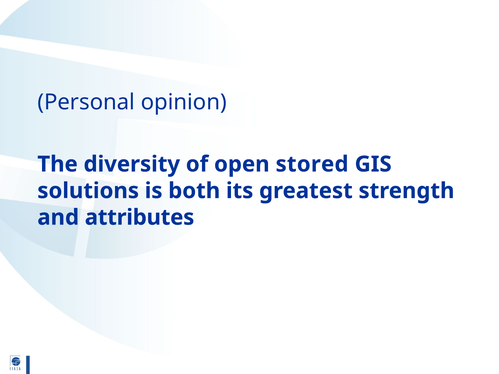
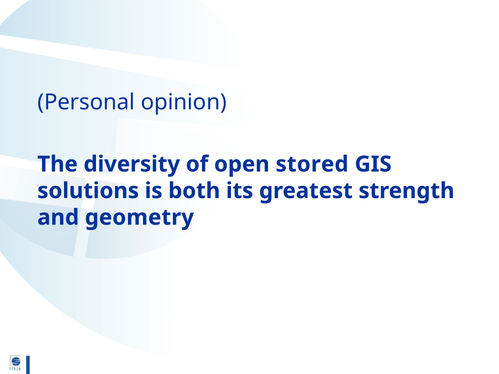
attributes: attributes -> geometry (139, 218)
